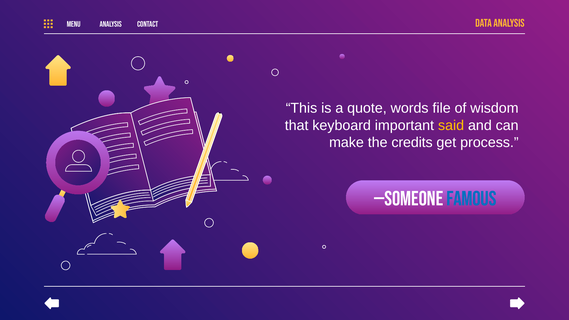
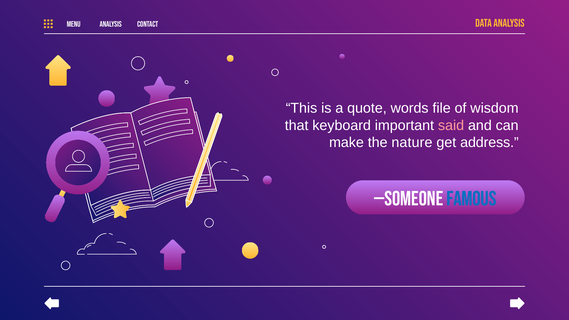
said colour: yellow -> pink (451, 125)
credits: credits -> nature (412, 142)
process: process -> address (489, 142)
